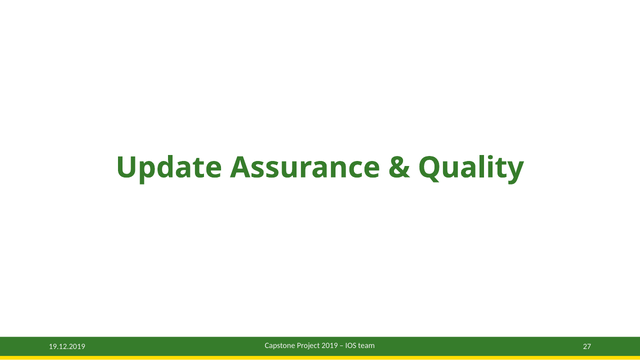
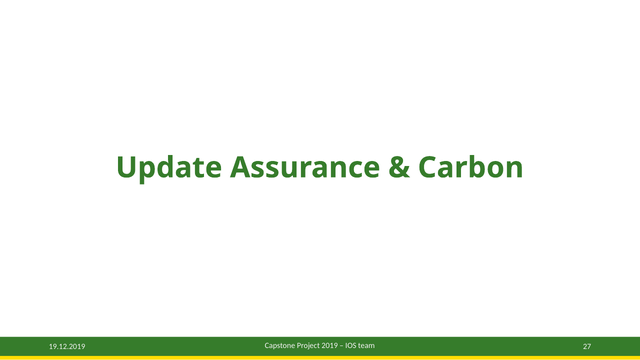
Quality: Quality -> Carbon (471, 168)
